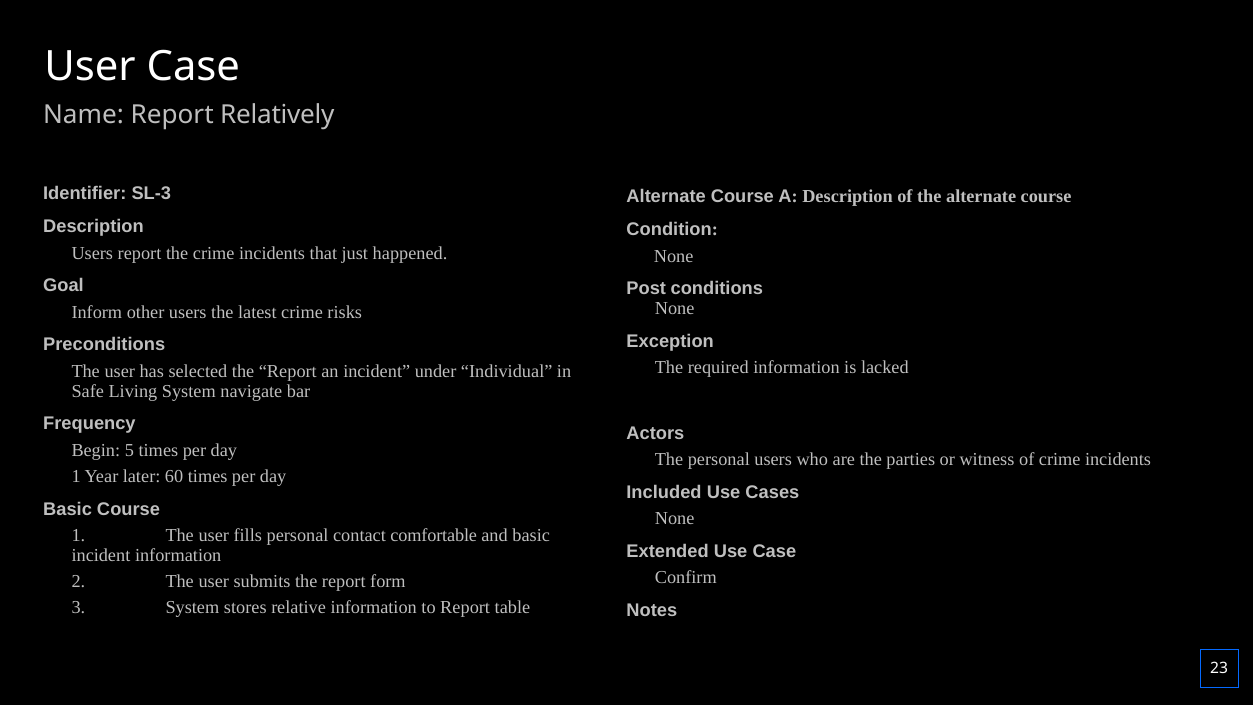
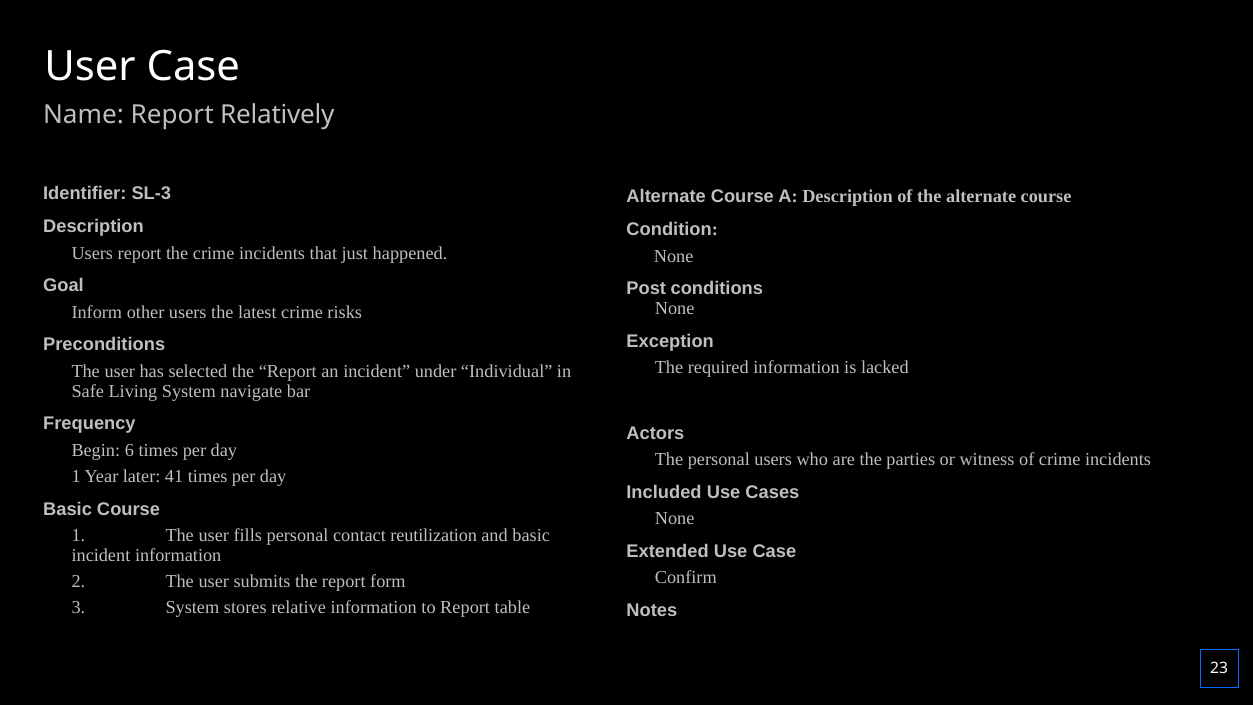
5: 5 -> 6 (129, 450)
60: 60 -> 41 (174, 476)
comfortable: comfortable -> reutilization (434, 535)
